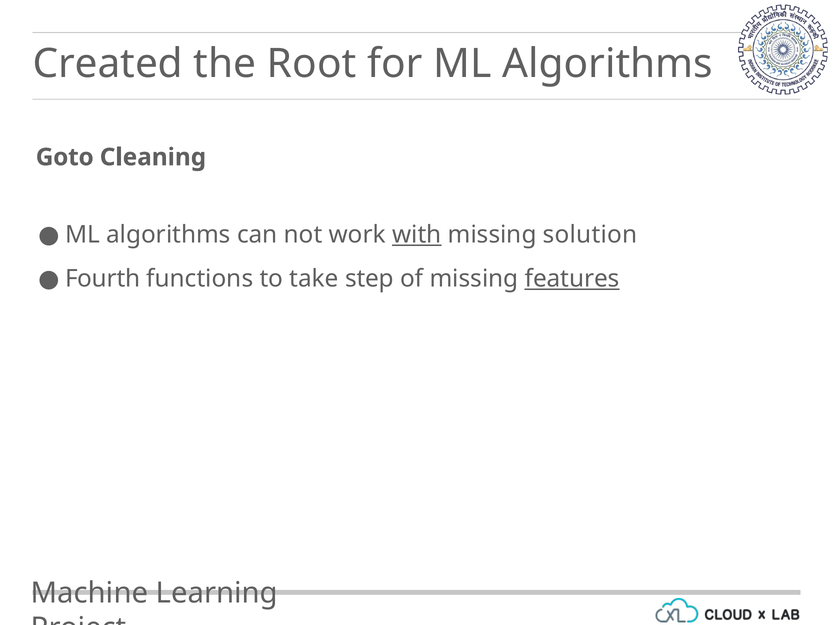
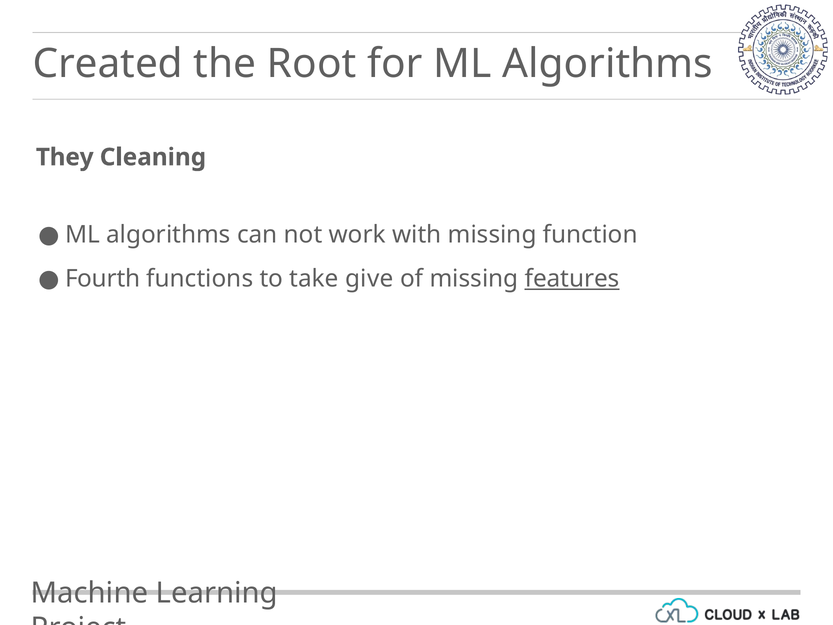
Goto: Goto -> They (65, 157)
with underline: present -> none (417, 235)
solution: solution -> function (590, 235)
step: step -> give (369, 279)
